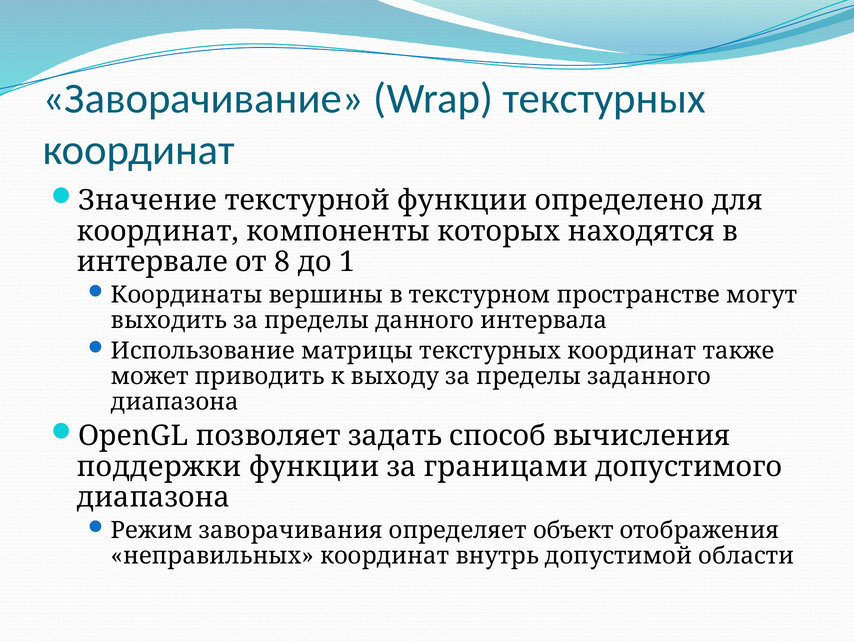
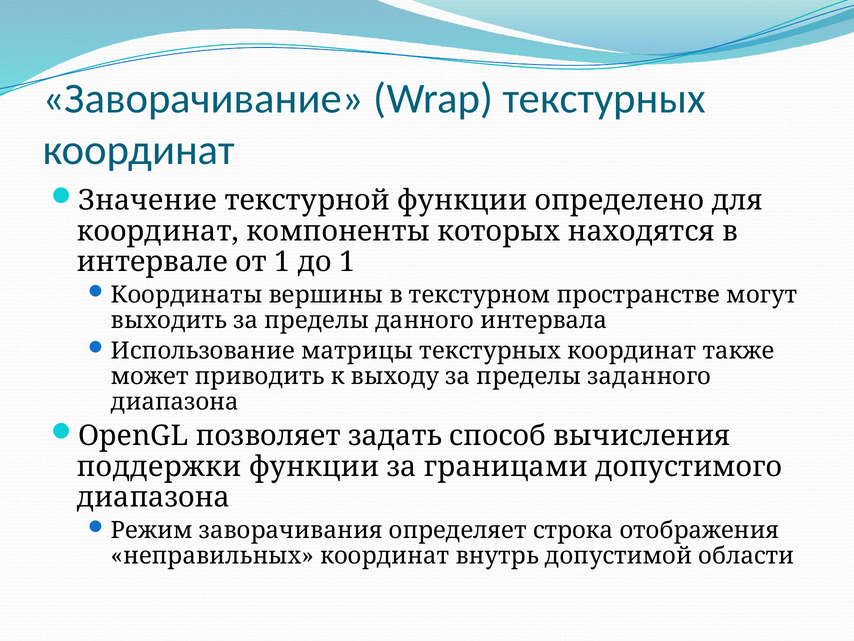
от 8: 8 -> 1 (282, 262)
объект: объект -> строка (573, 530)
